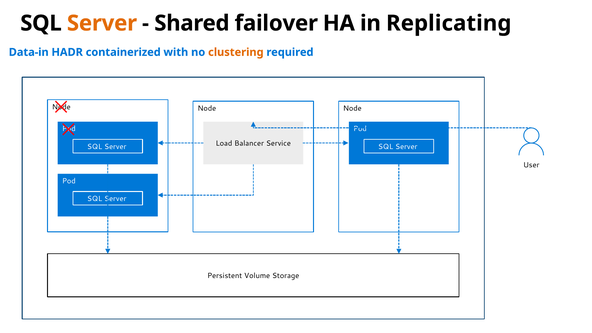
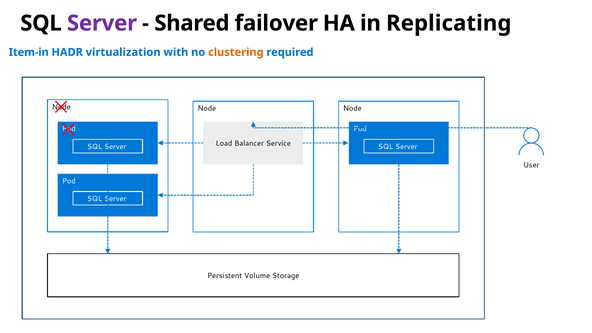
Server colour: orange -> purple (102, 23)
Data-in: Data-in -> Item-in (29, 52)
containerized: containerized -> virtualization (123, 52)
